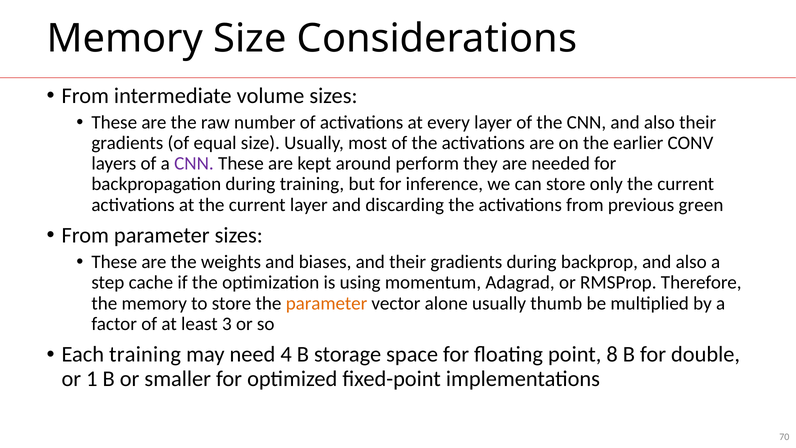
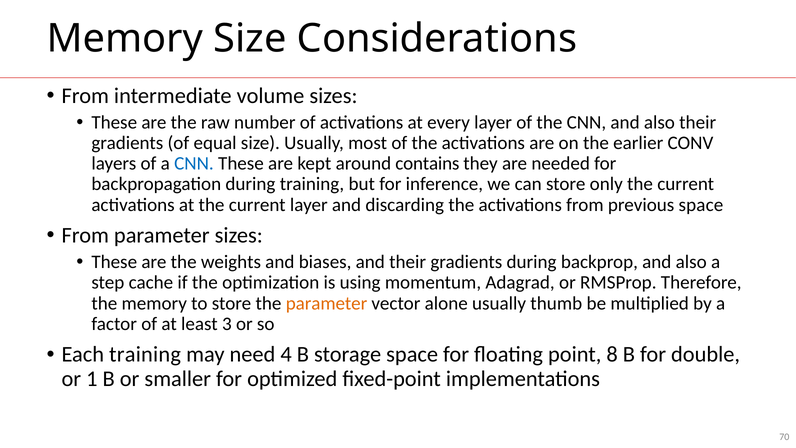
CNN colour: purple -> blue (194, 164)
perform: perform -> contains (427, 164)
previous green: green -> space (701, 205)
